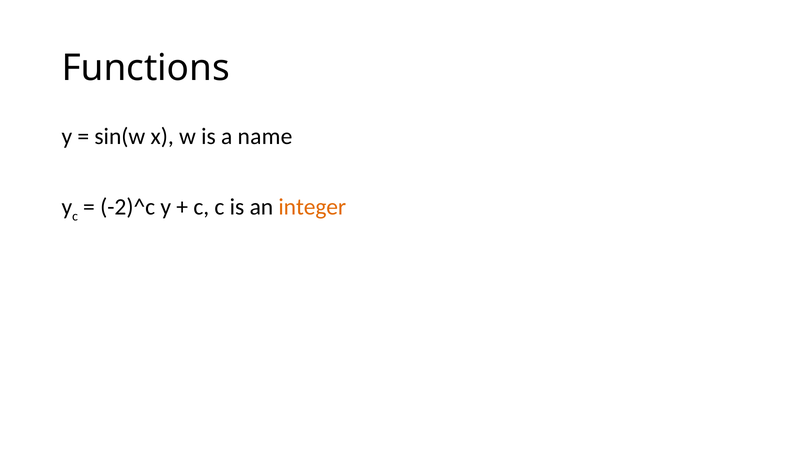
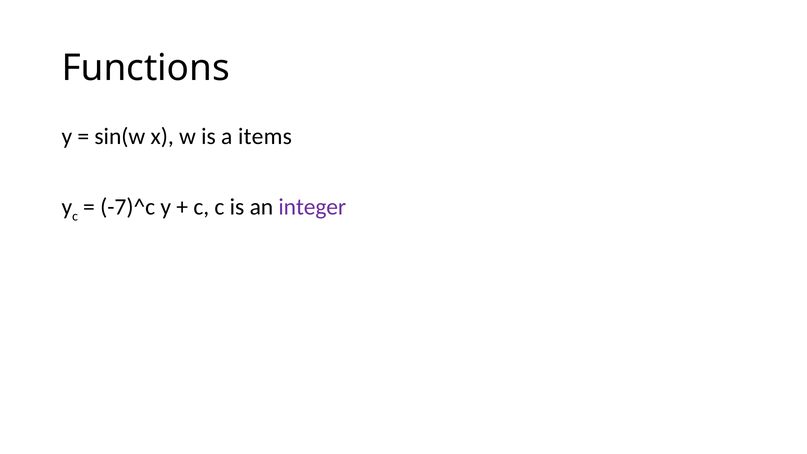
name: name -> items (265, 136)
-2)^c: -2)^c -> -7)^c (128, 207)
integer colour: orange -> purple (312, 207)
